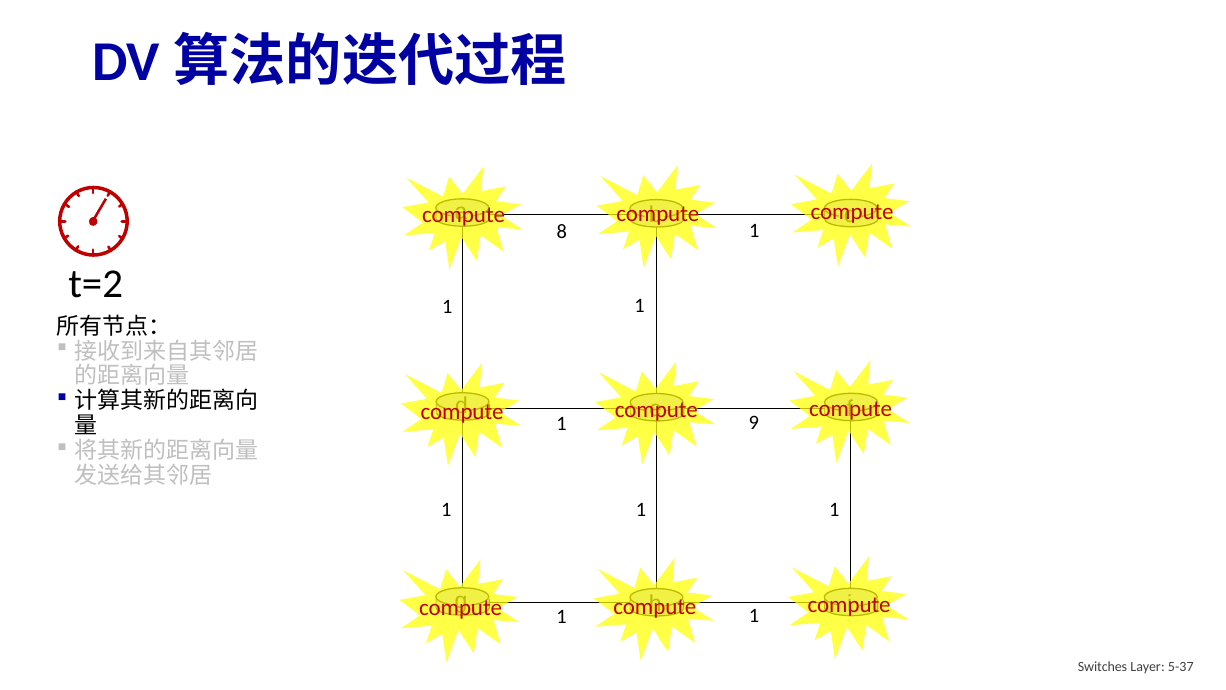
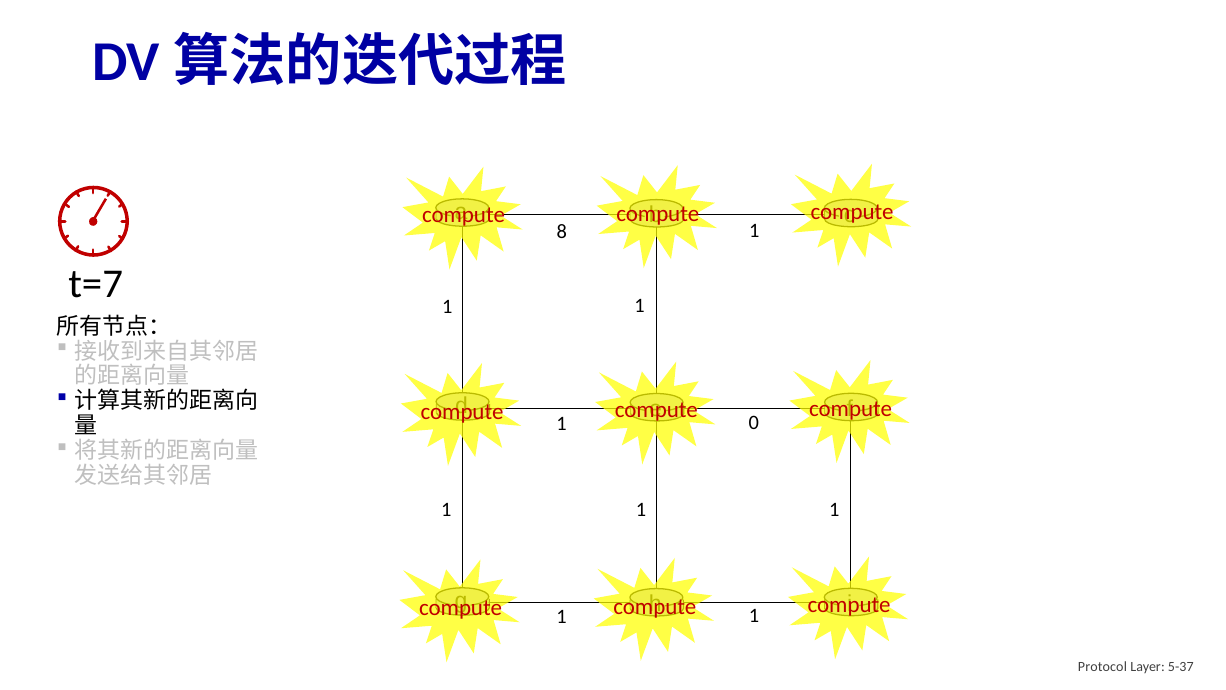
t=2: t=2 -> t=7 (96, 284)
9: 9 -> 0 (754, 422)
Switches: Switches -> Protocol (1102, 667)
